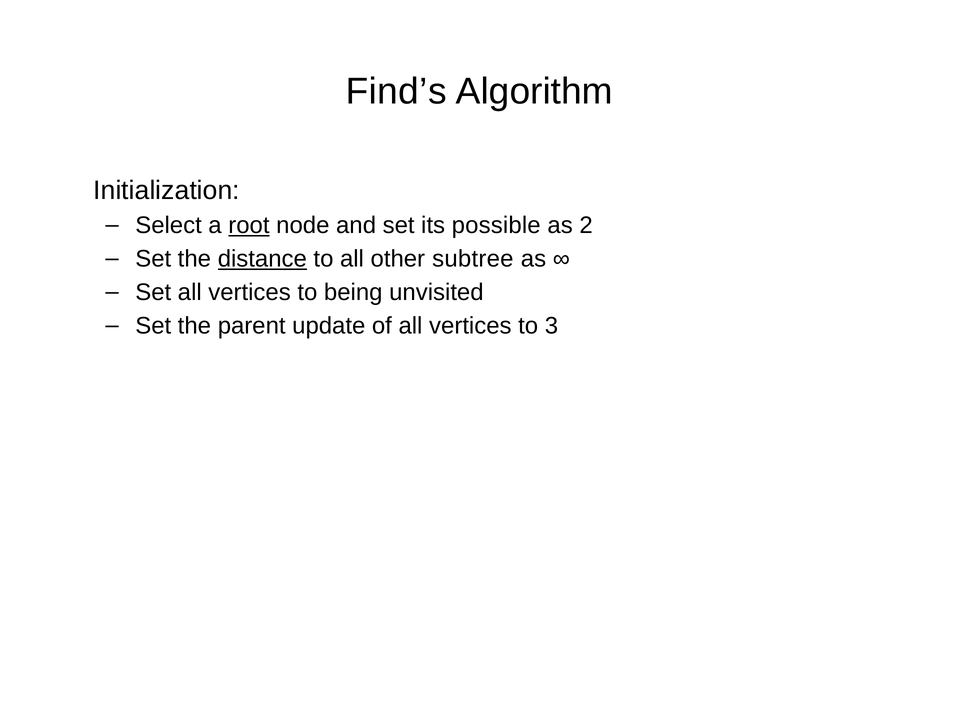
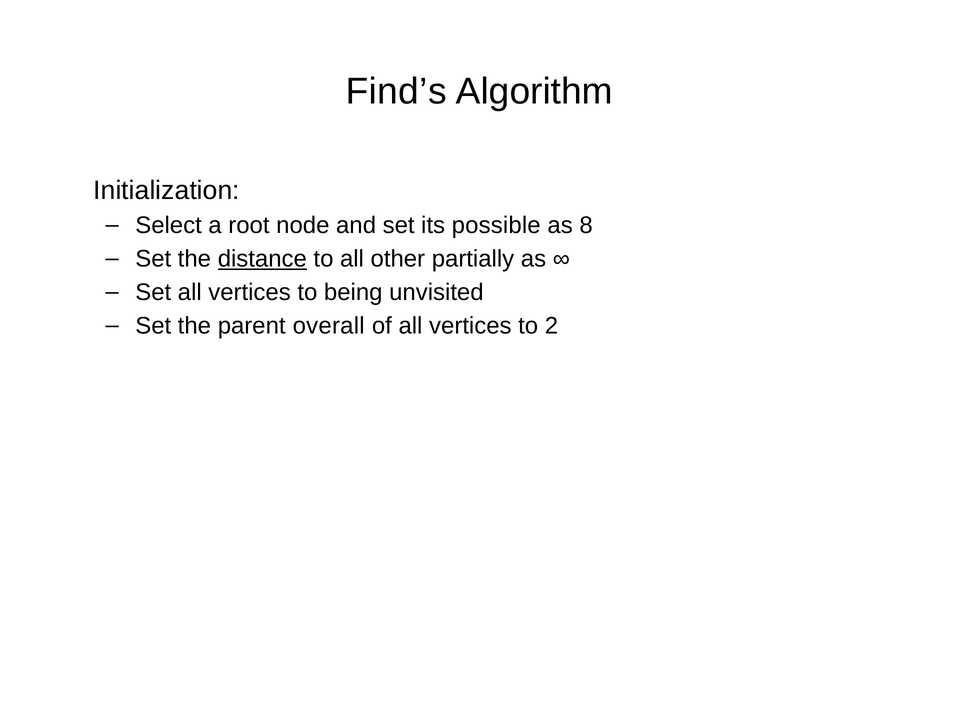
root underline: present -> none (249, 225)
2: 2 -> 8 (586, 225)
subtree: subtree -> partially (473, 259)
update: update -> overall (329, 326)
3: 3 -> 2 (551, 326)
